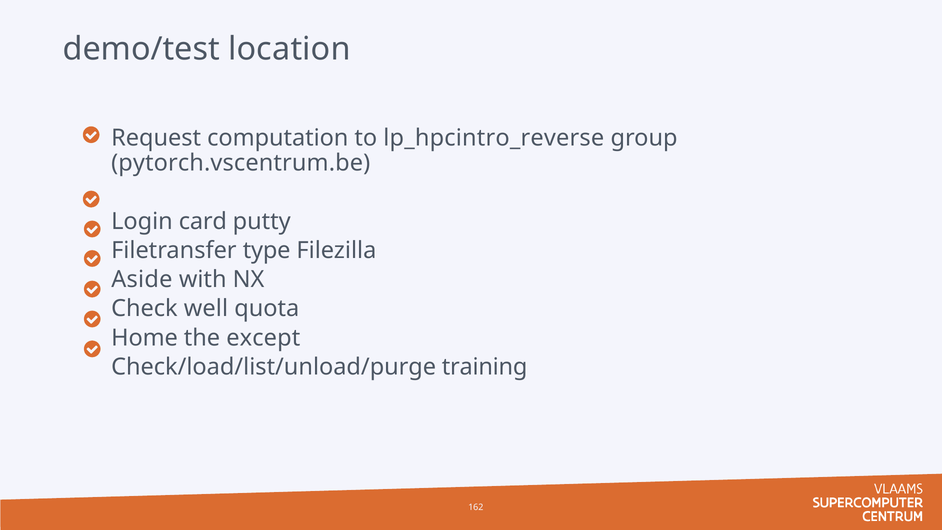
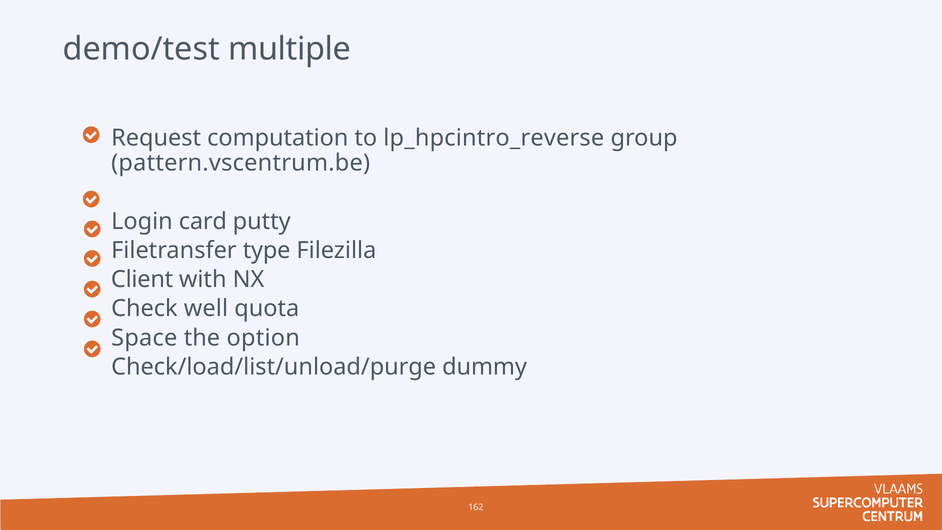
location: location -> multiple (290, 49)
pytorch.vscentrum.be: pytorch.vscentrum.be -> pattern.vscentrum.be (241, 163)
Aside: Aside -> Client (142, 280)
Home: Home -> Space (144, 338)
except: except -> option (263, 338)
training: training -> dummy (485, 367)
